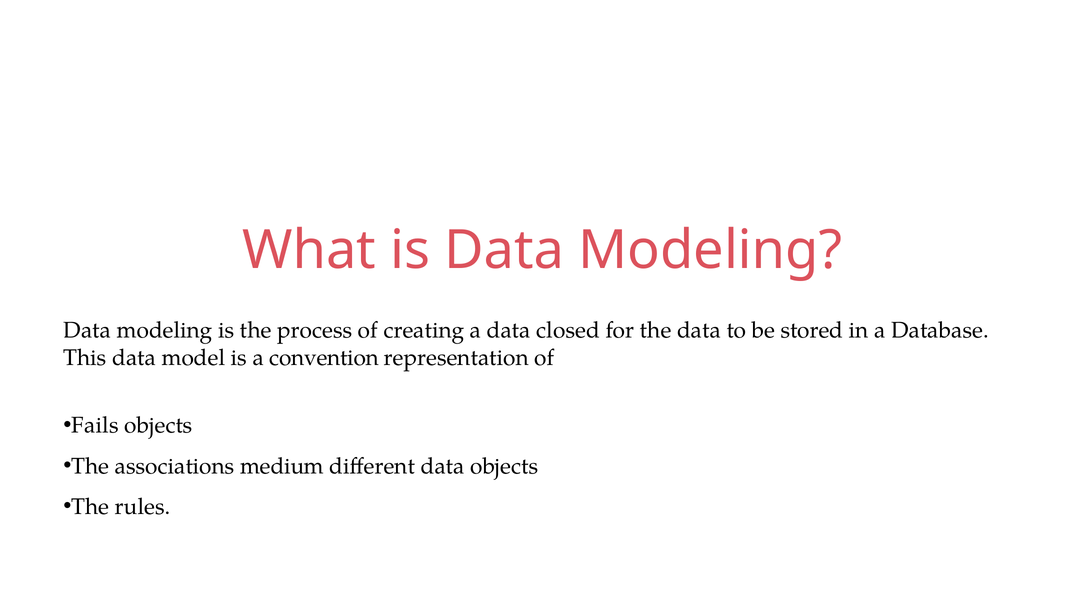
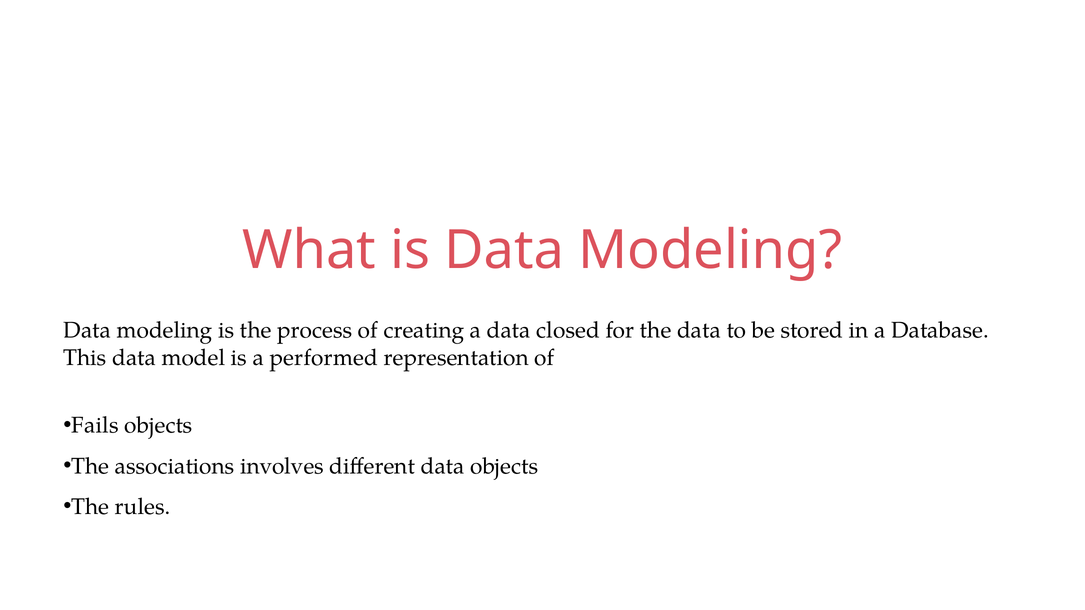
convention: convention -> performed (324, 358)
medium: medium -> involves (282, 466)
